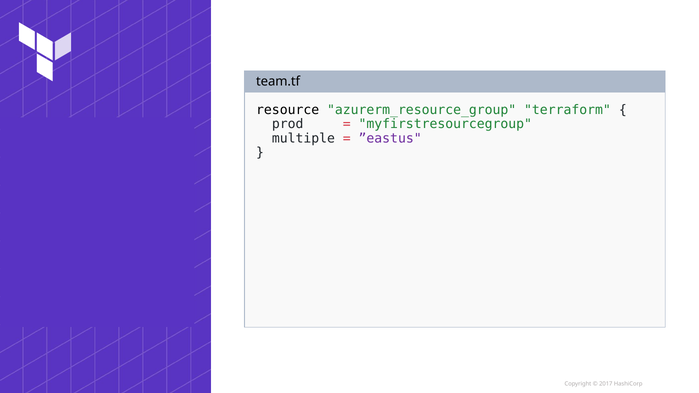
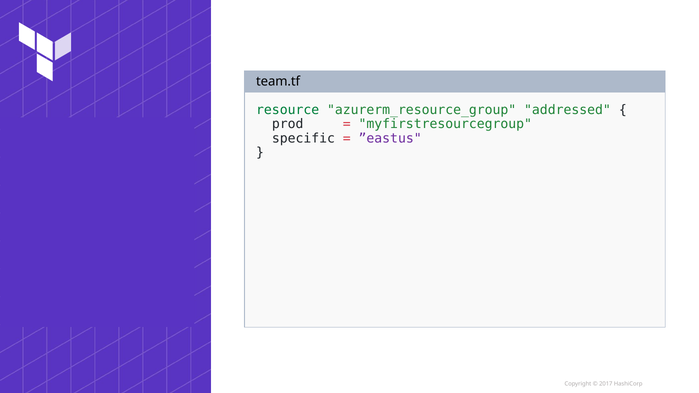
resource colour: black -> green (288, 110)
terraform: terraform -> addressed (567, 110)
multiple: multiple -> specific (303, 138)
